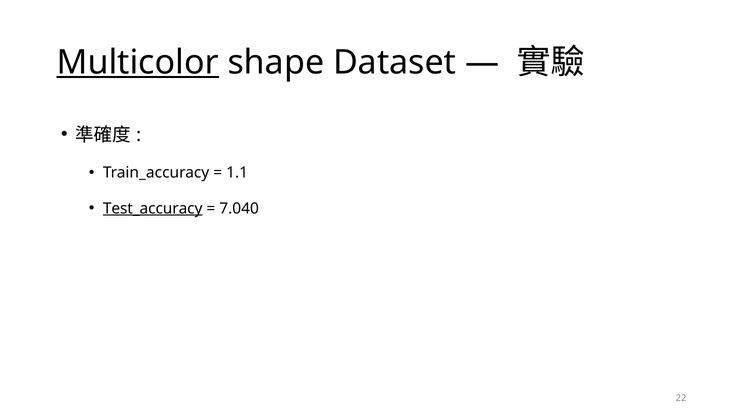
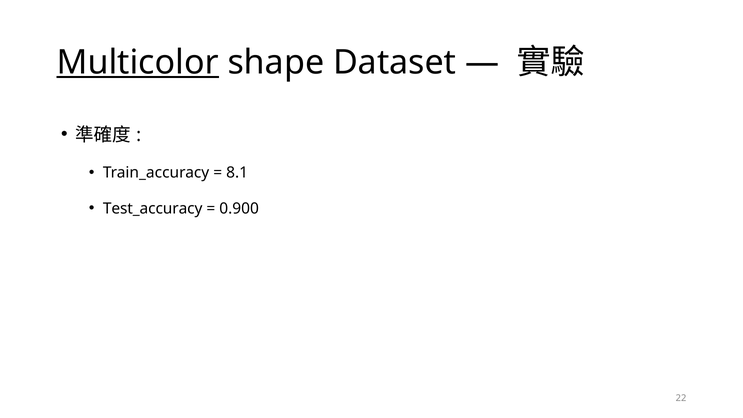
1.1: 1.1 -> 8.1 (237, 173)
Test_accuracy underline: present -> none (153, 208)
7.040: 7.040 -> 0.900 (239, 208)
